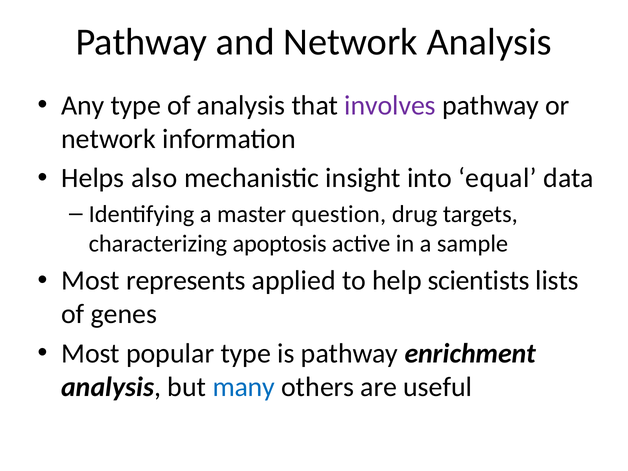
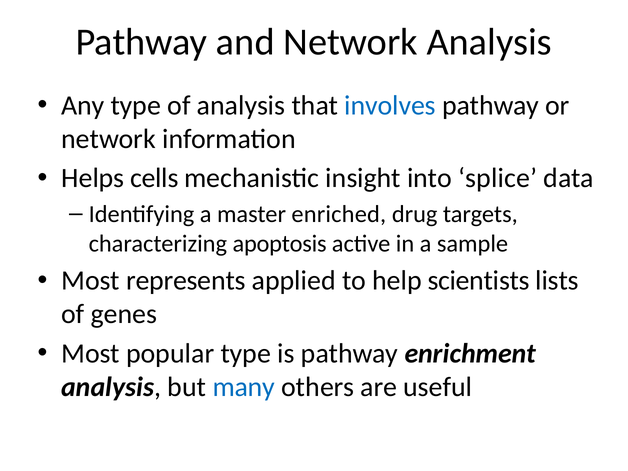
involves colour: purple -> blue (390, 106)
also: also -> cells (154, 178)
equal: equal -> splice (498, 178)
question: question -> enriched (339, 214)
